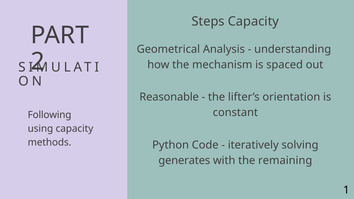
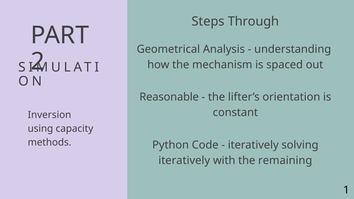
Steps Capacity: Capacity -> Through (253, 22)
Following: Following -> Inversion (49, 115)
generates: generates -> iteratively (184, 160)
